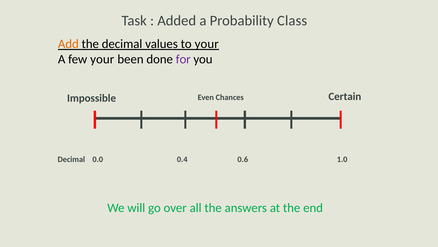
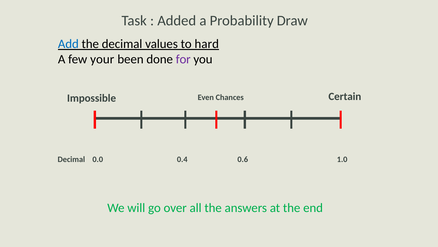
Class: Class -> Draw (292, 21)
Add colour: orange -> blue (68, 44)
to your: your -> hard (207, 44)
